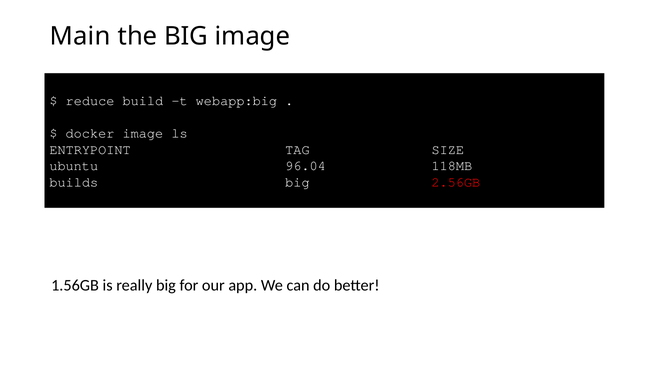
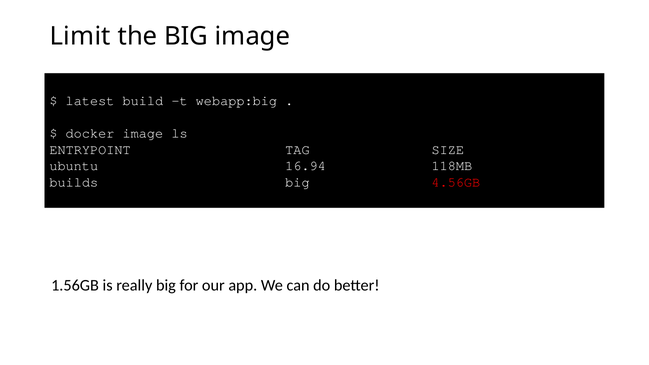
Main: Main -> Limit (80, 36)
reduce: reduce -> latest (90, 101)
96.04: 96.04 -> 16.94 (306, 166)
2.56GB: 2.56GB -> 4.56GB (456, 182)
